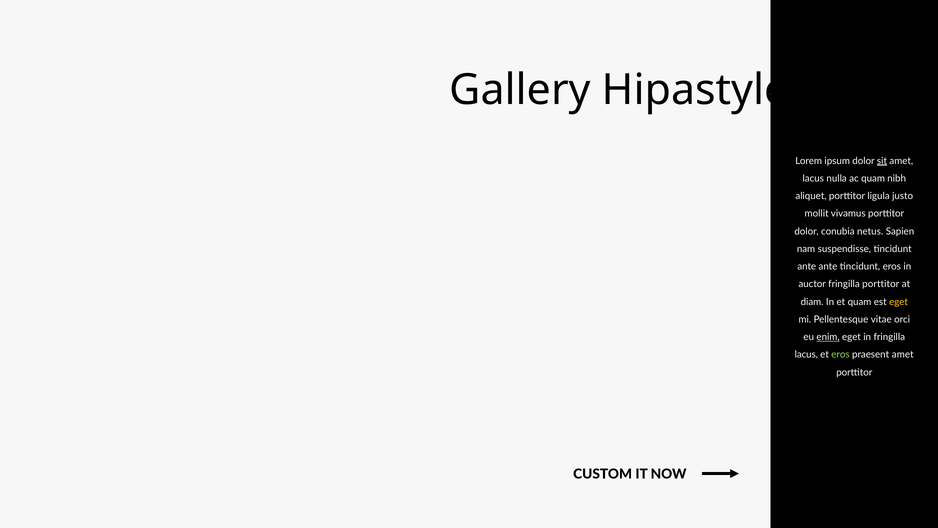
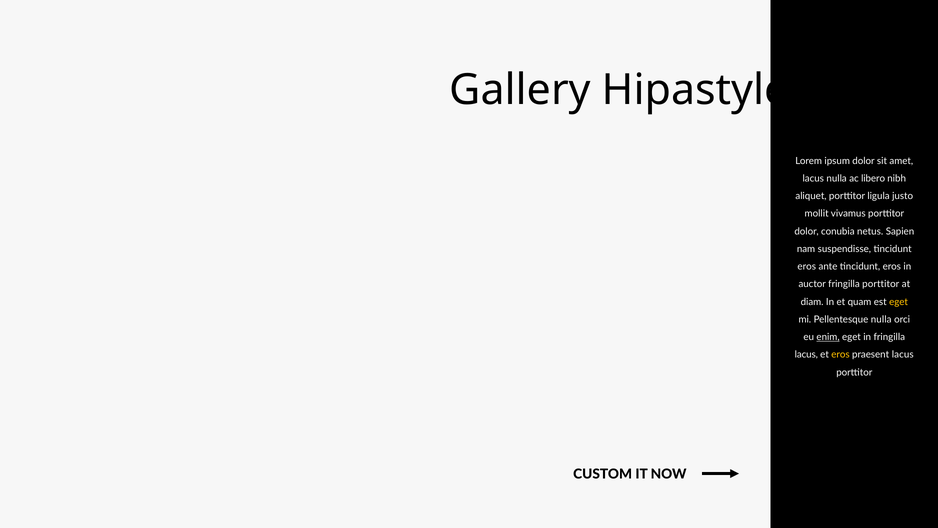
sit underline: present -> none (882, 161)
ac quam: quam -> libero (873, 178)
ante: ante -> eros (807, 266)
Pellentesque vitae: vitae -> nulla (881, 319)
eros colour: light green -> yellow (841, 354)
praesent amet: amet -> lacus (903, 354)
